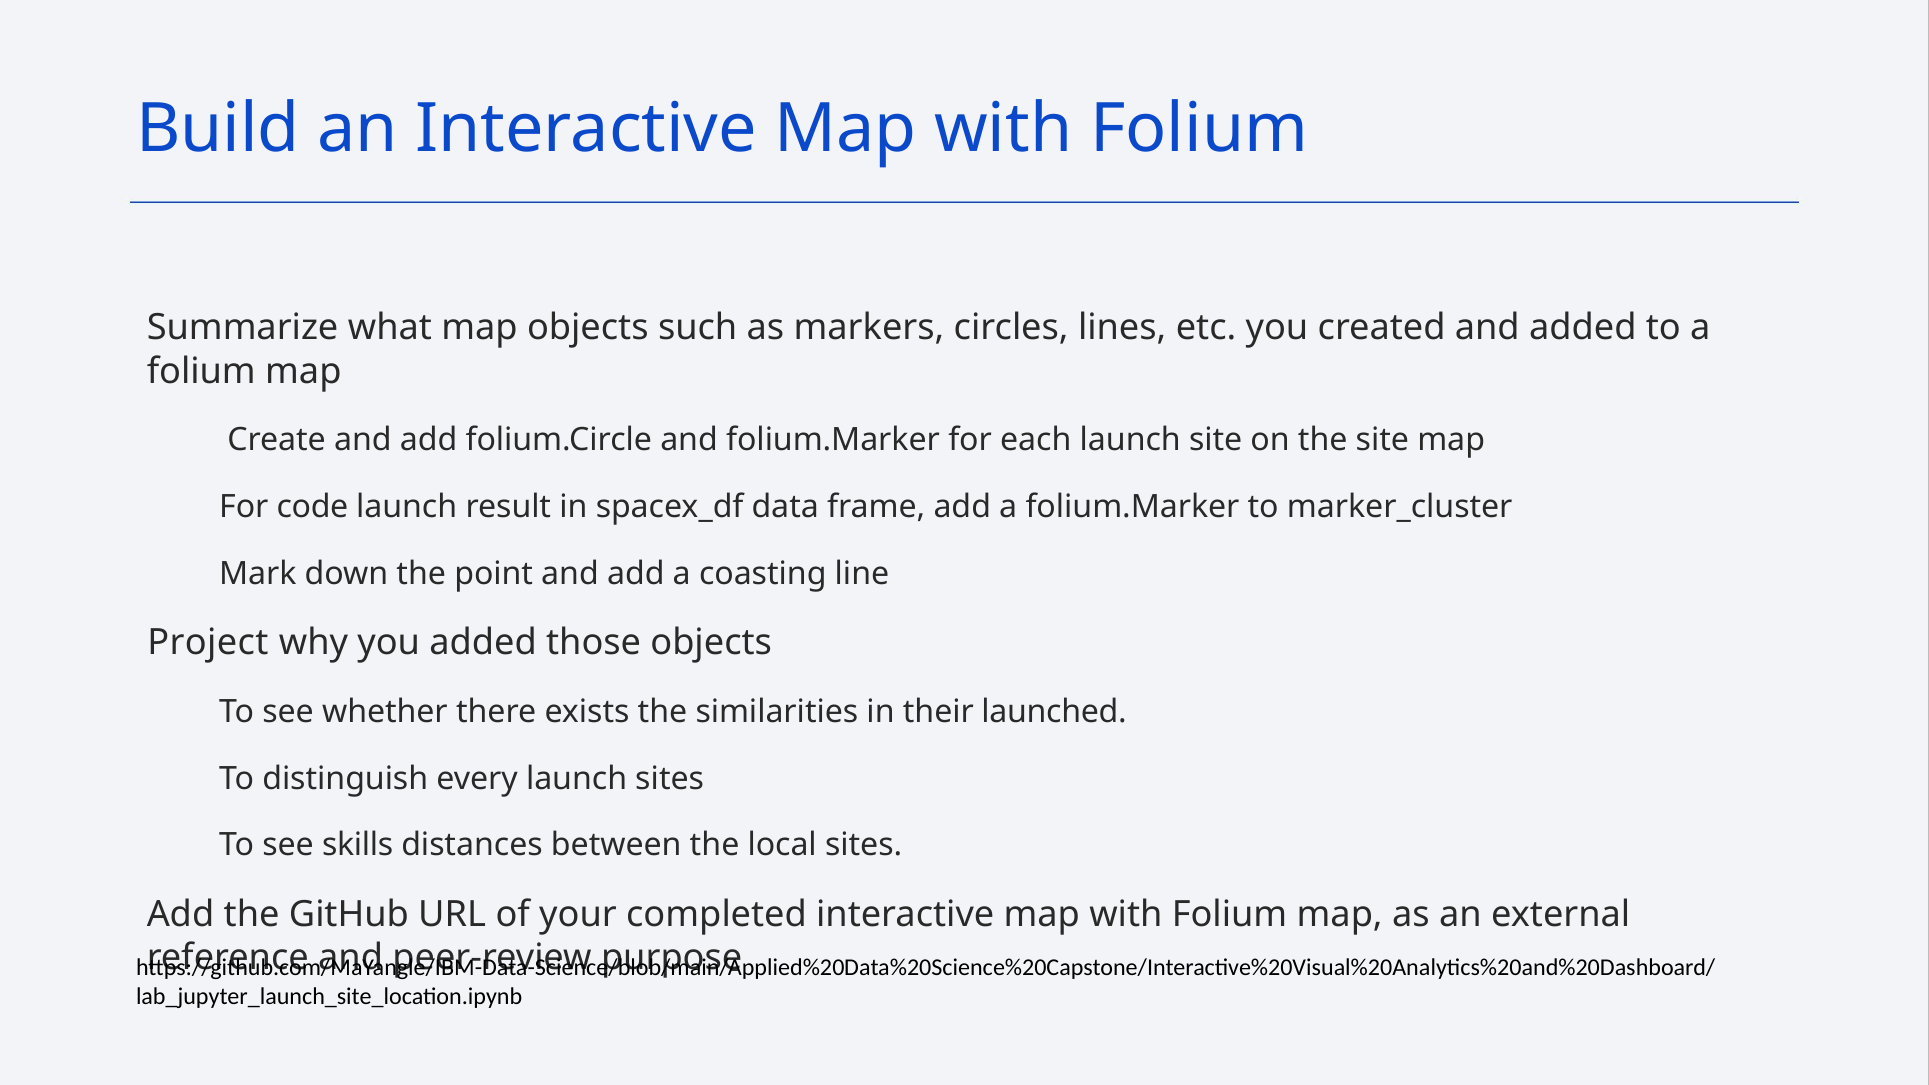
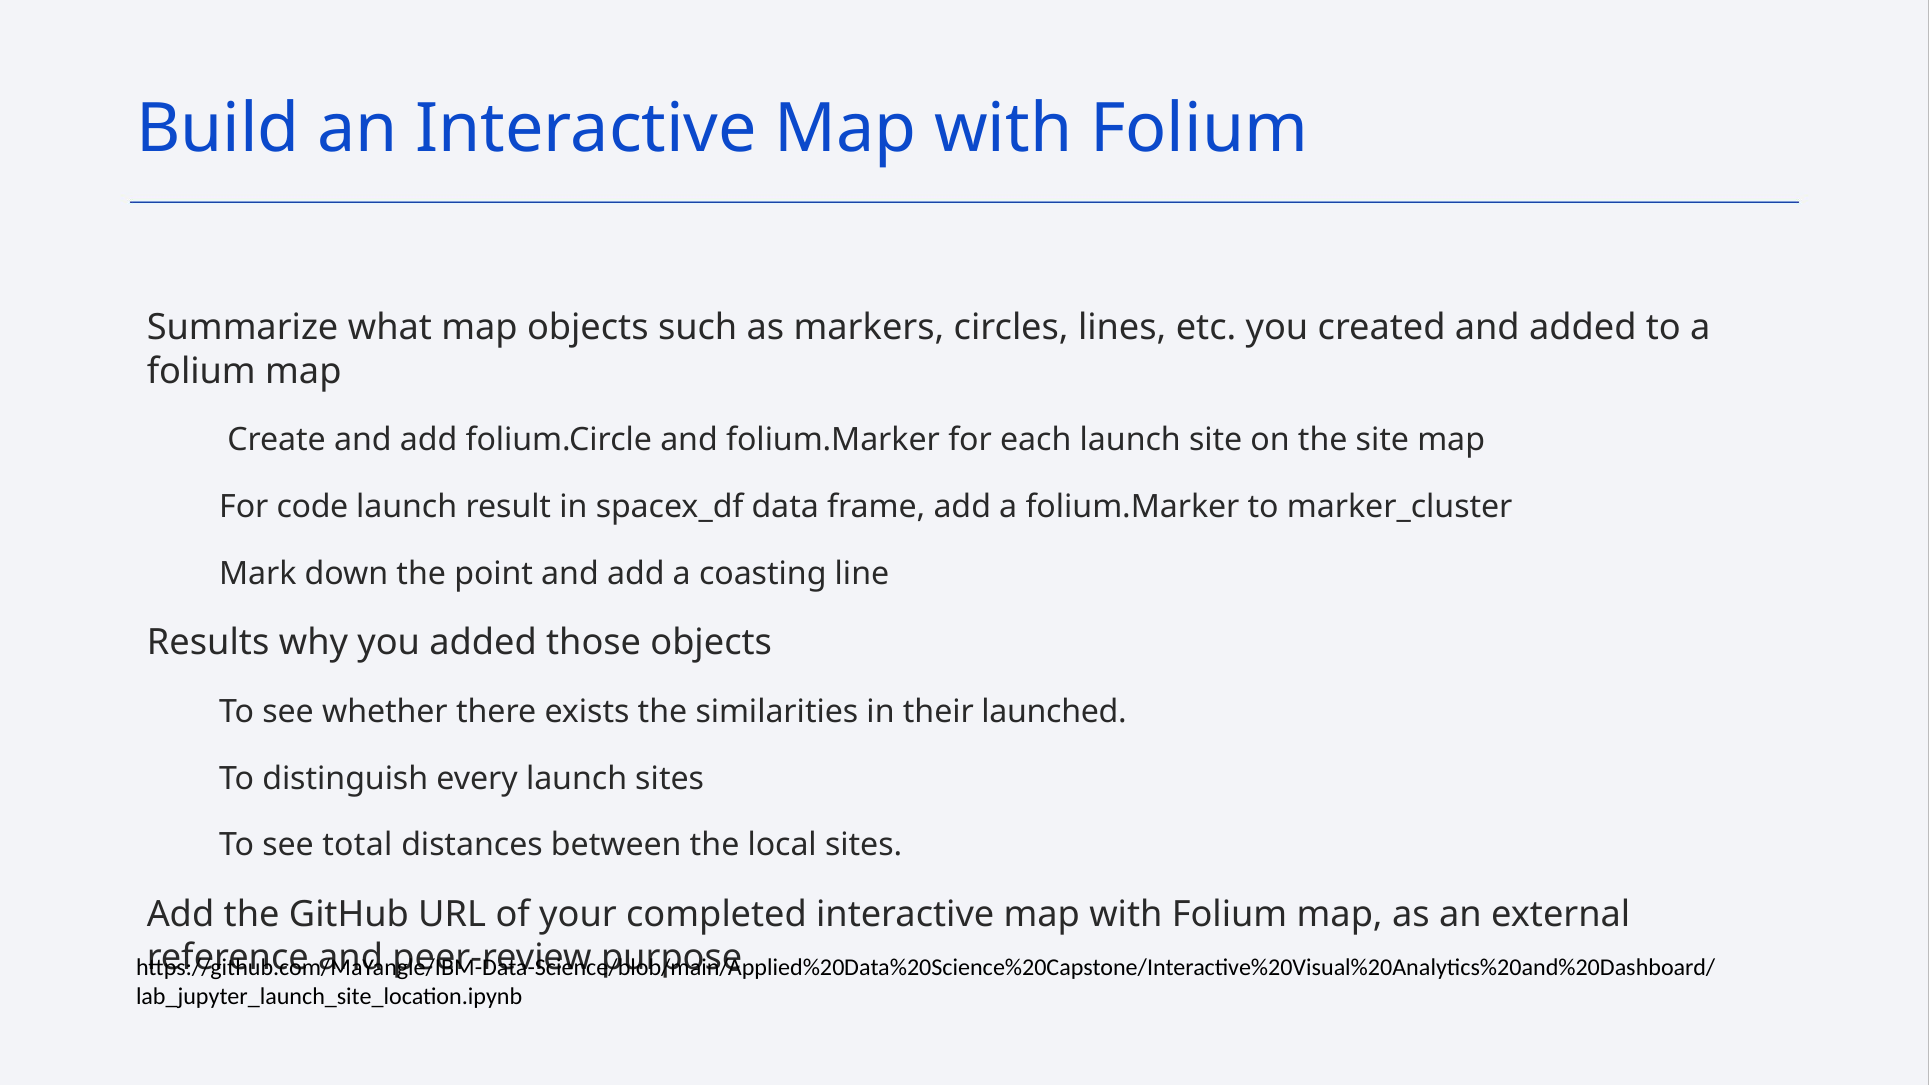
Project: Project -> Results (208, 643)
skills: skills -> total (357, 845)
